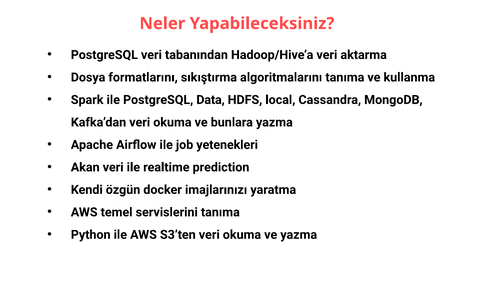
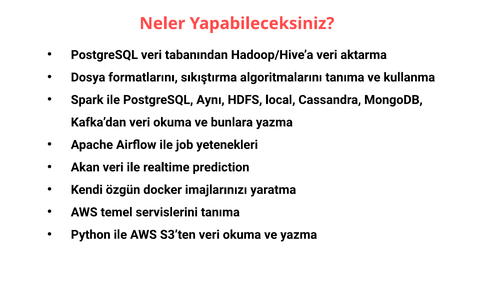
Data: Data -> Aynı (210, 100)
